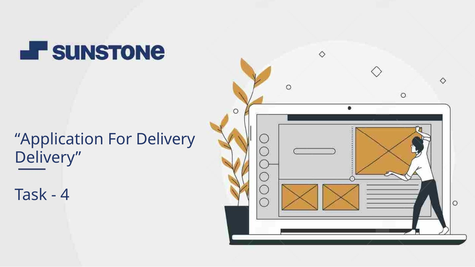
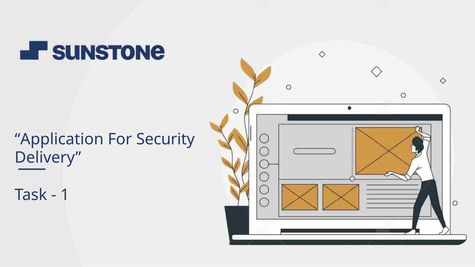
For Delivery: Delivery -> Security (166, 139)
4: 4 -> 1 (65, 195)
